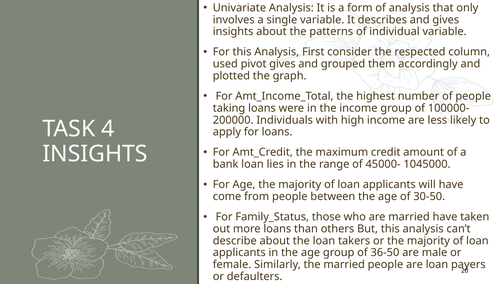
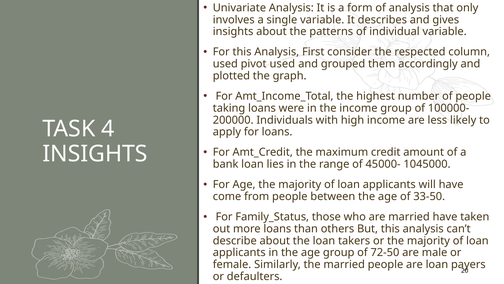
pivot gives: gives -> used (282, 64)
30-50: 30-50 -> 33-50 (429, 196)
36-50: 36-50 -> 72-50 (385, 252)
